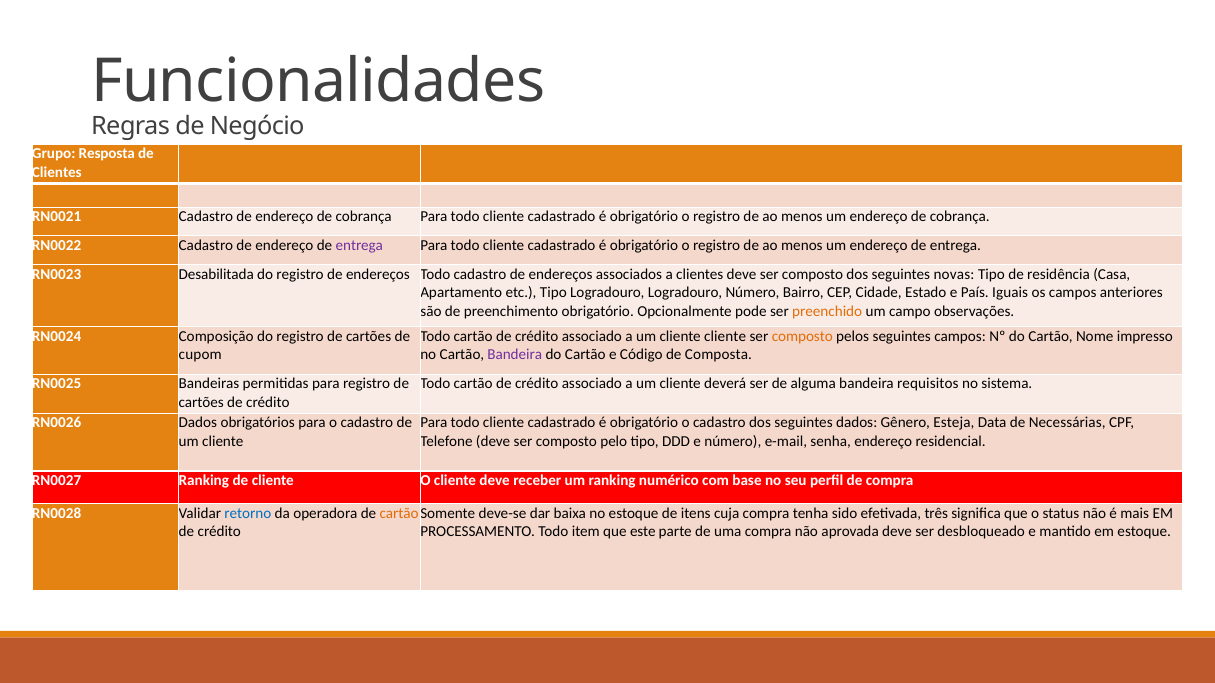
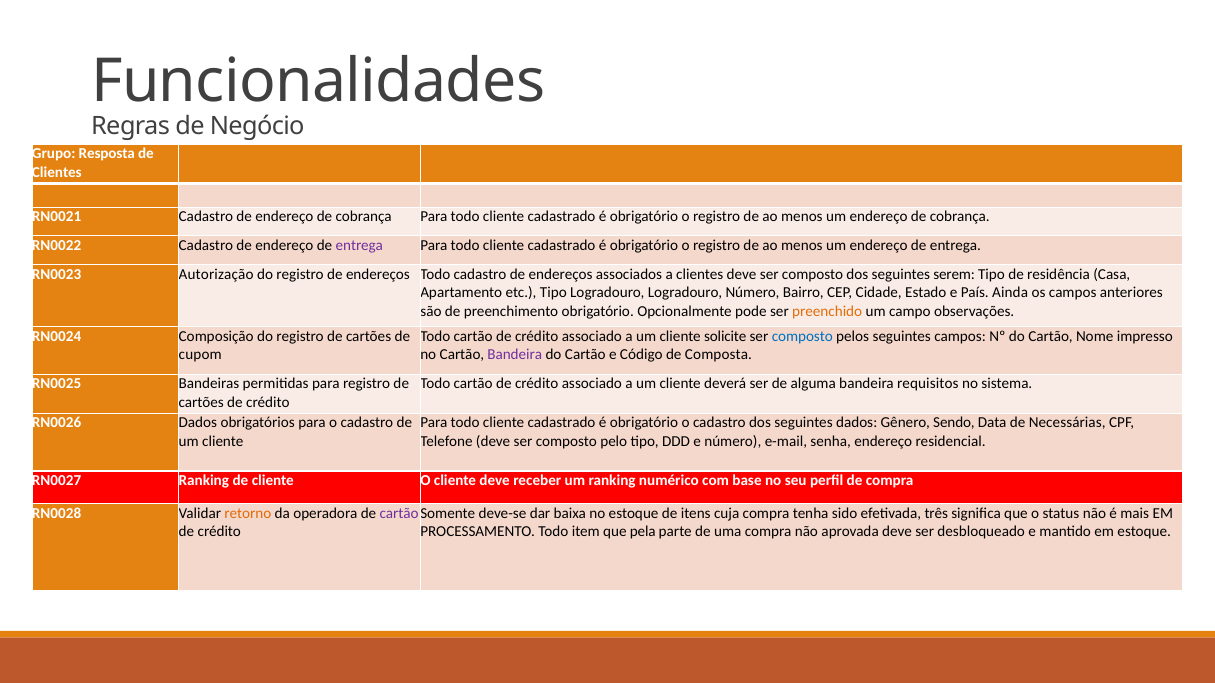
Desabilitada: Desabilitada -> Autorização (216, 274)
novas: novas -> serem (954, 274)
Iguais: Iguais -> Ainda (1010, 293)
cliente cliente: cliente -> solicite (725, 337)
composto colour: orange -> blue (802, 337)
Esteja: Esteja -> Sendo (954, 423)
retorno colour: blue -> orange (248, 513)
cartão colour: orange -> purple (399, 513)
este: este -> pela (643, 532)
